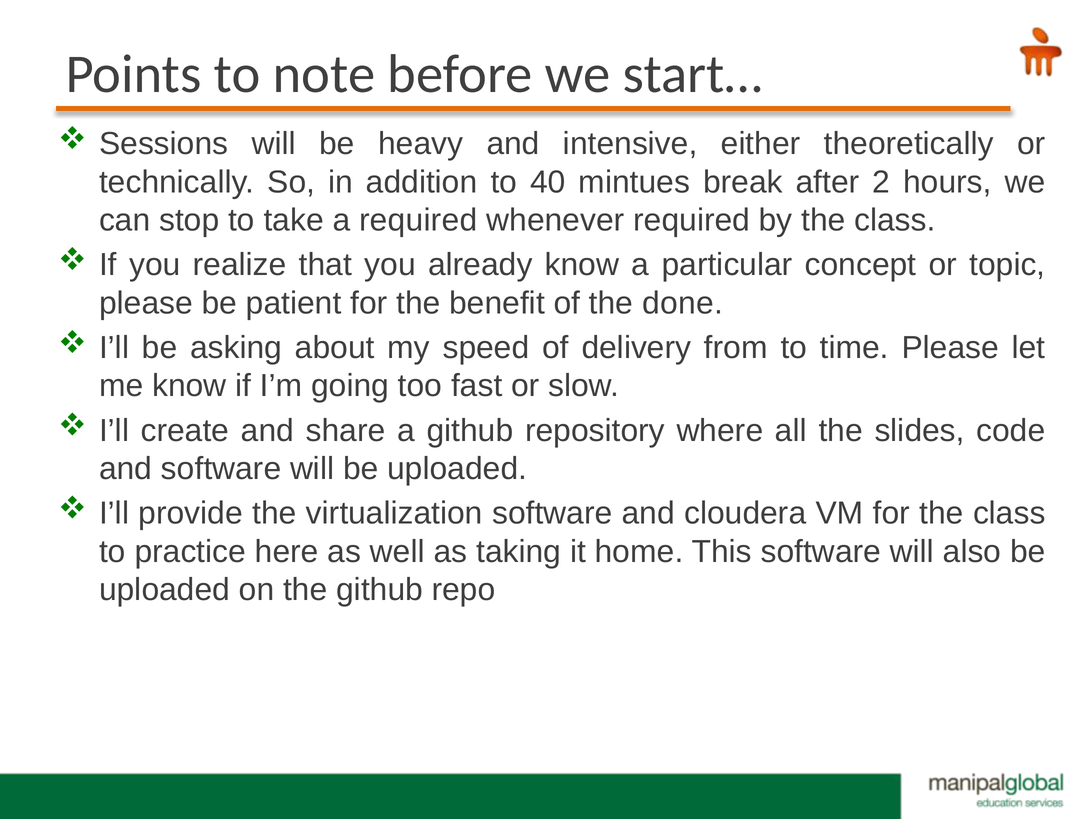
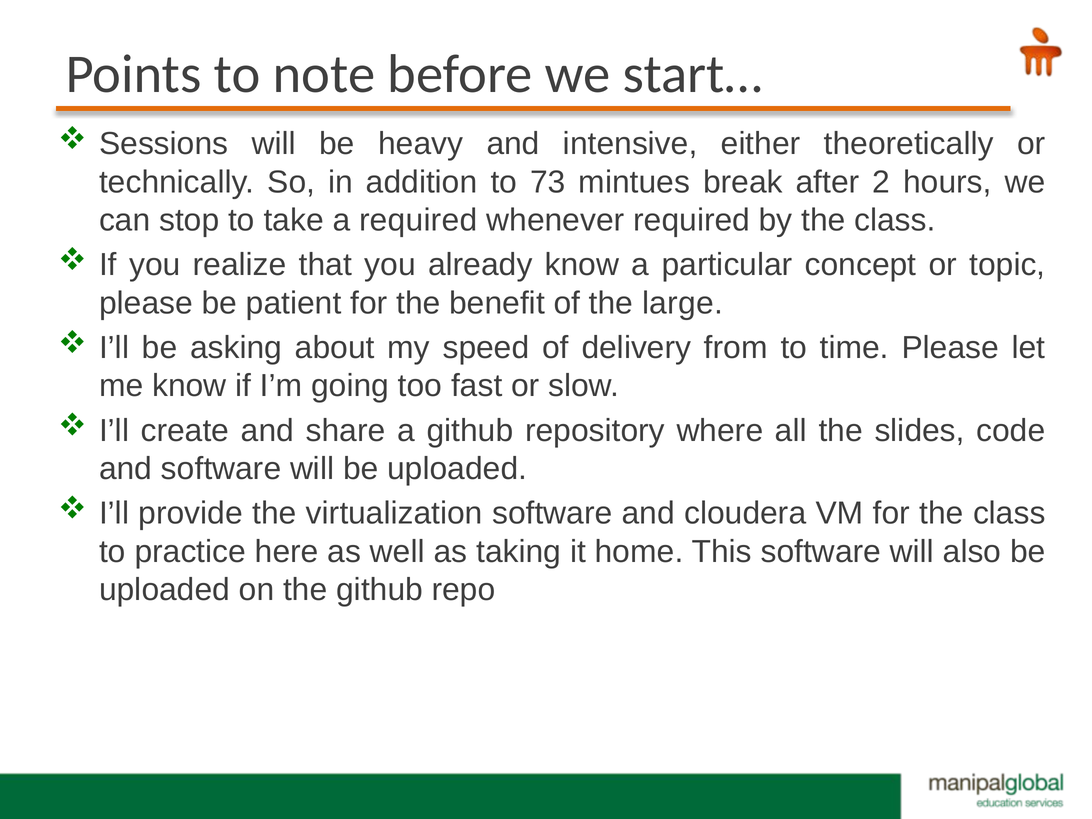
40: 40 -> 73 (548, 182)
done: done -> large (683, 303)
